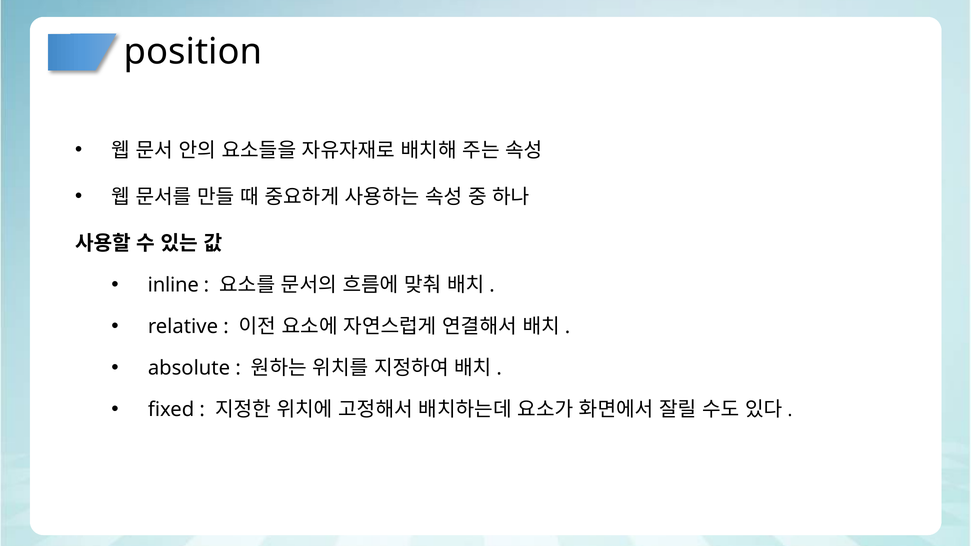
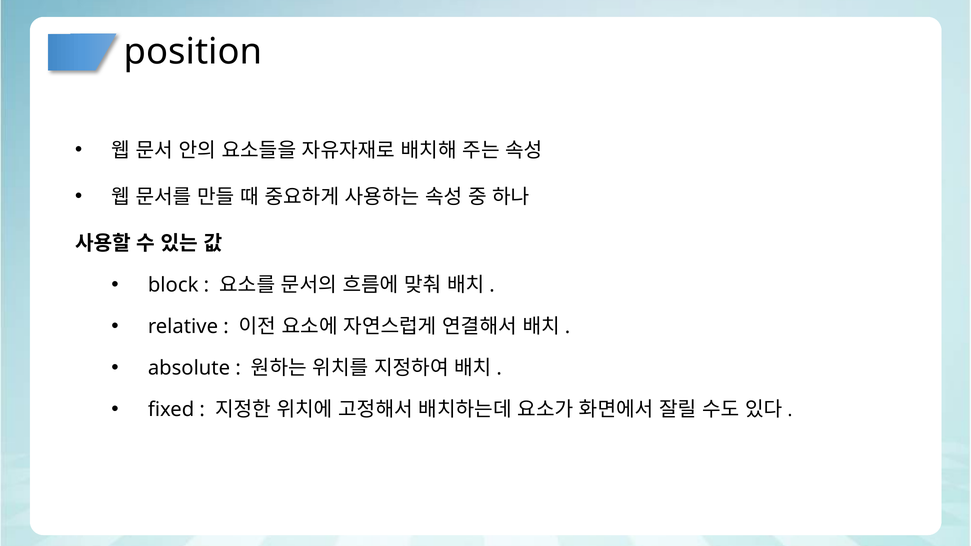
inline: inline -> block (173, 285)
